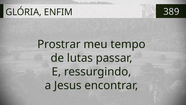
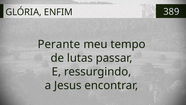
Prostrar: Prostrar -> Perante (59, 44)
